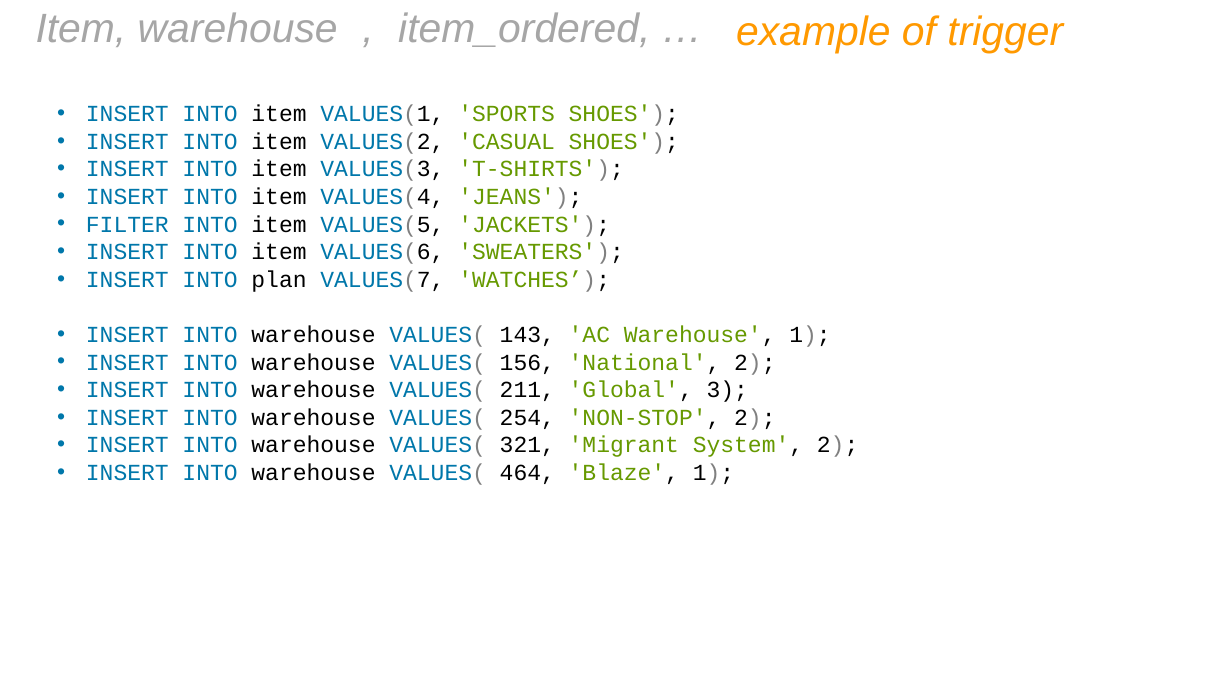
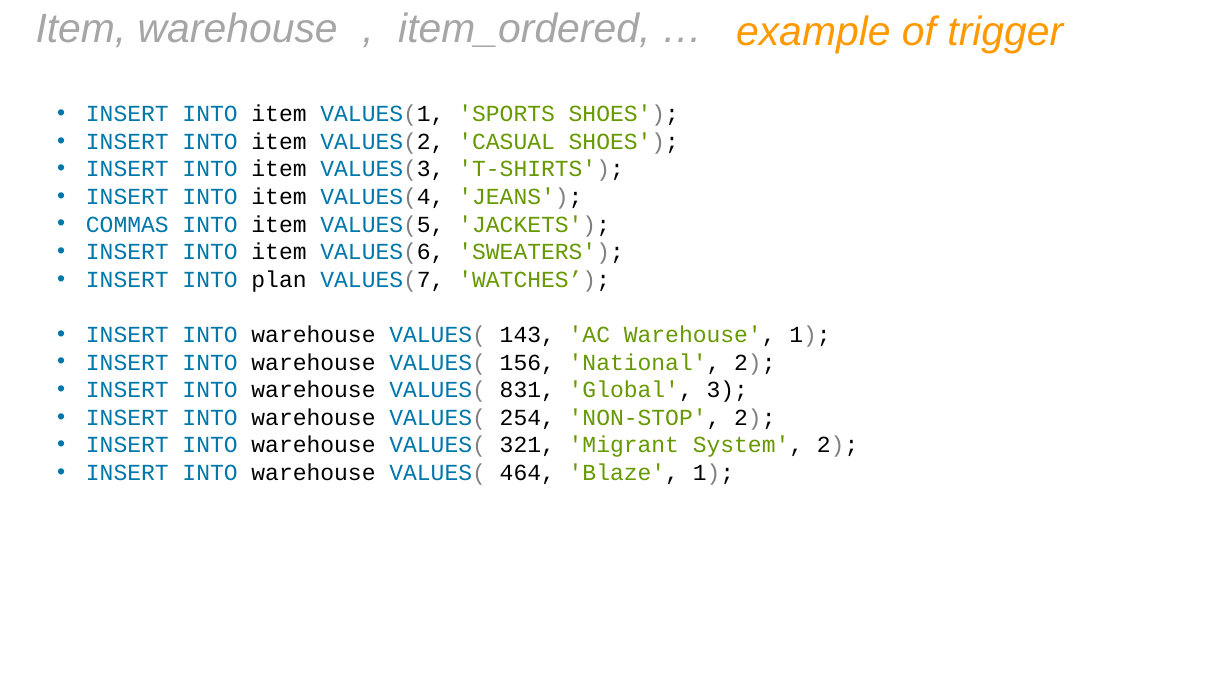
FILTER: FILTER -> COMMAS (127, 224)
211: 211 -> 831 (527, 390)
